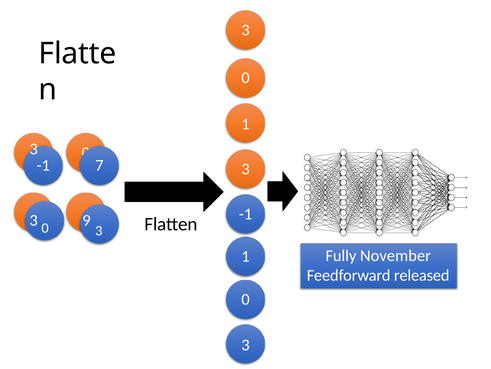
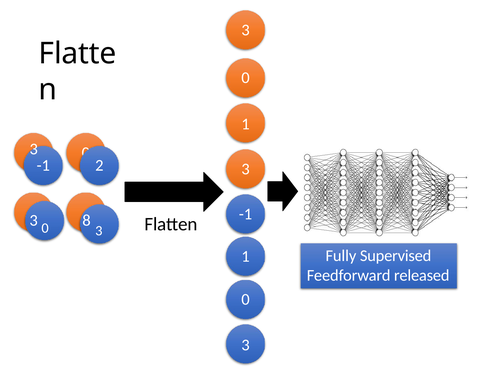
7: 7 -> 2 (99, 165)
9: 9 -> 8 (86, 220)
November: November -> Supervised (396, 255)
